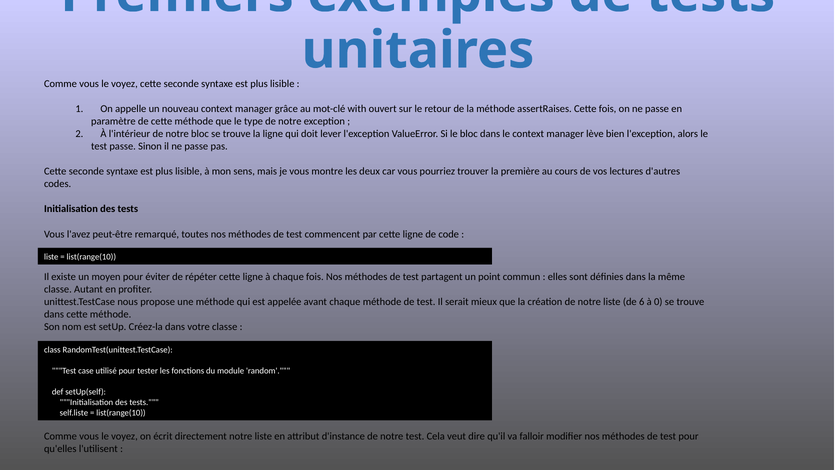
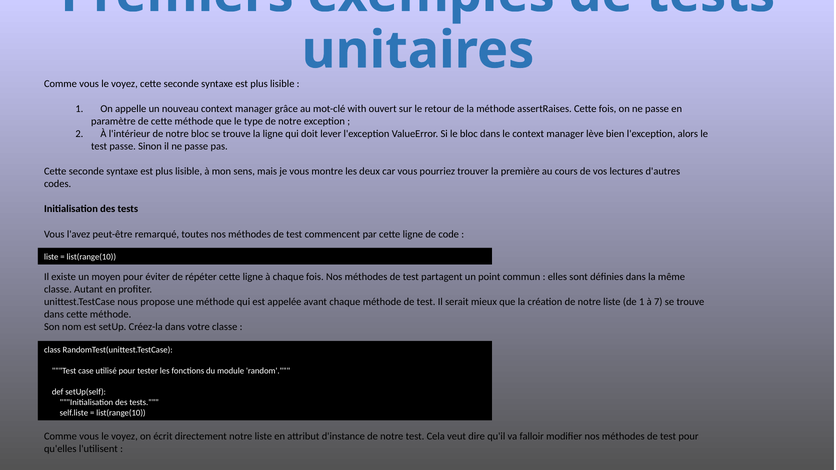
de 6: 6 -> 1 (642, 302)
0: 0 -> 7 (658, 302)
